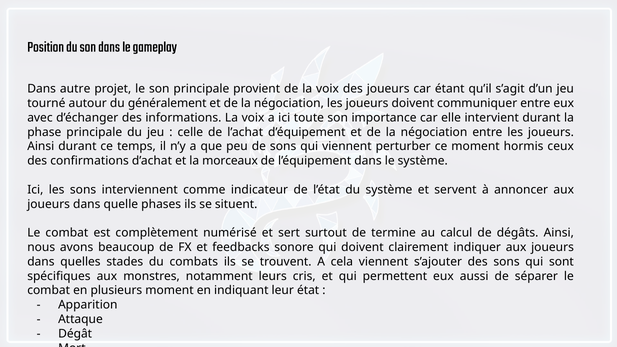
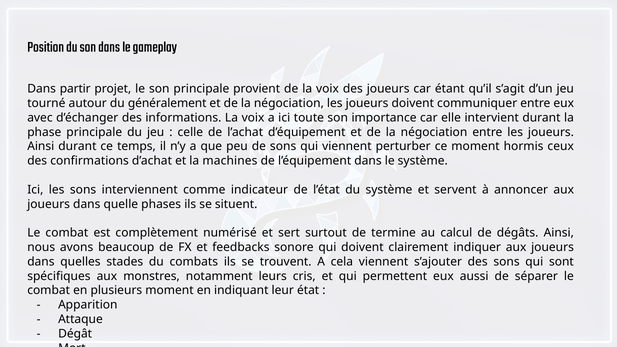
autre: autre -> partir (75, 89)
morceaux: morceaux -> machines (230, 161)
